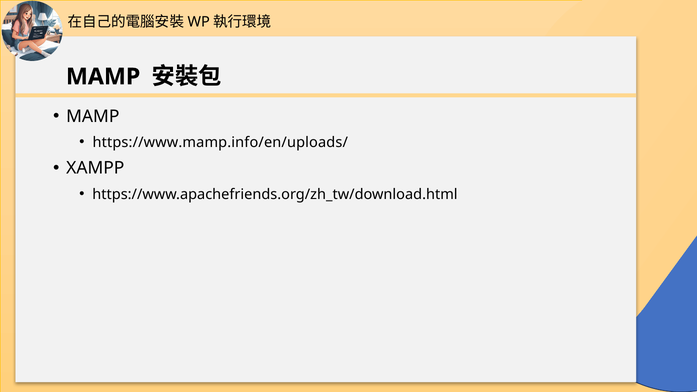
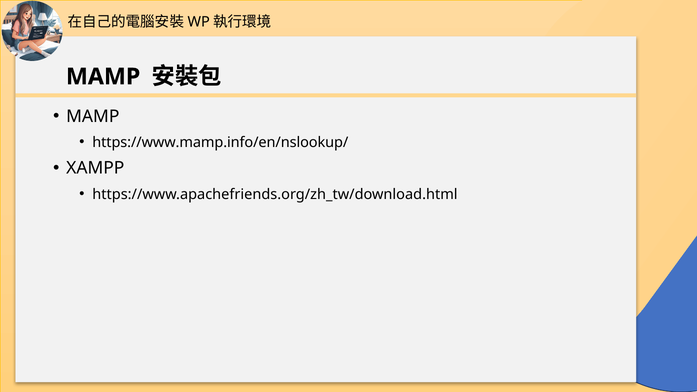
https://www.mamp.info/en/uploads/: https://www.mamp.info/en/uploads/ -> https://www.mamp.info/en/nslookup/ (220, 142)
